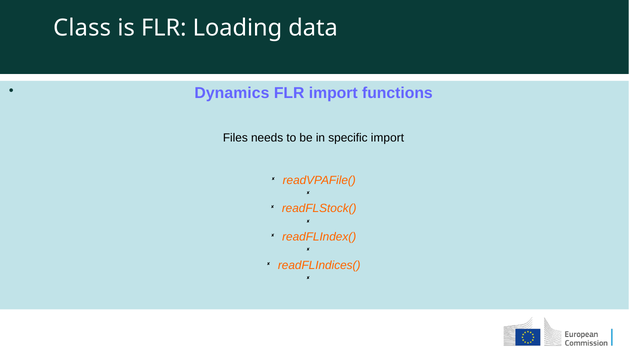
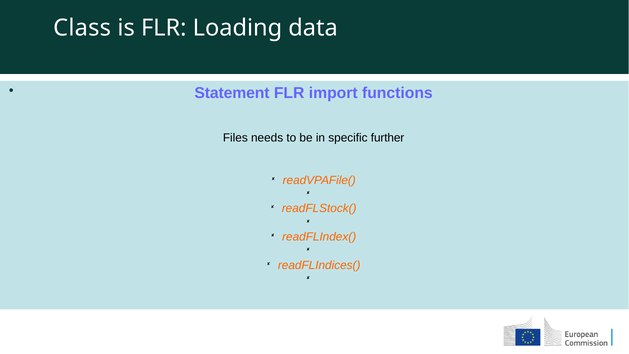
Dynamics: Dynamics -> Statement (232, 93)
specific import: import -> further (388, 138)
